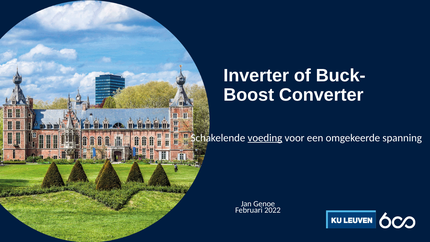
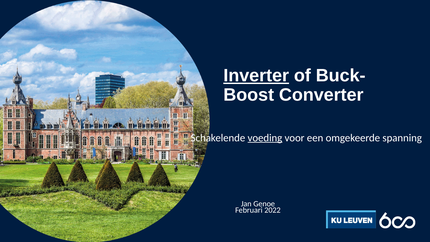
Inverter underline: none -> present (256, 76)
